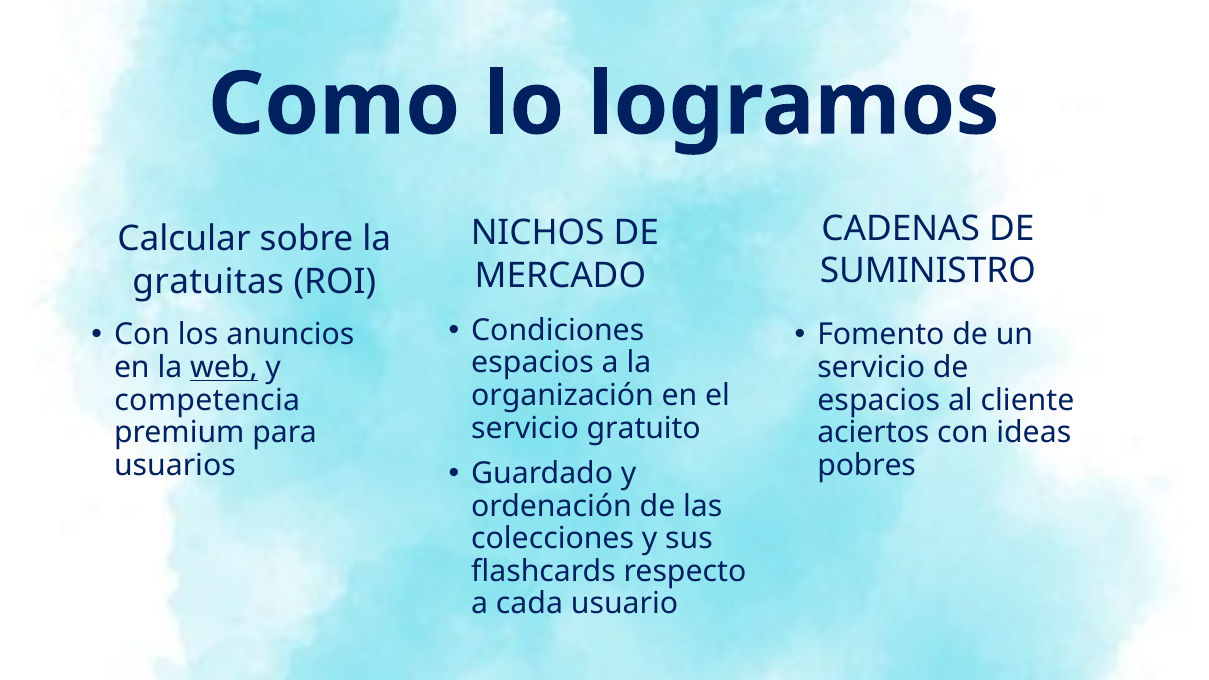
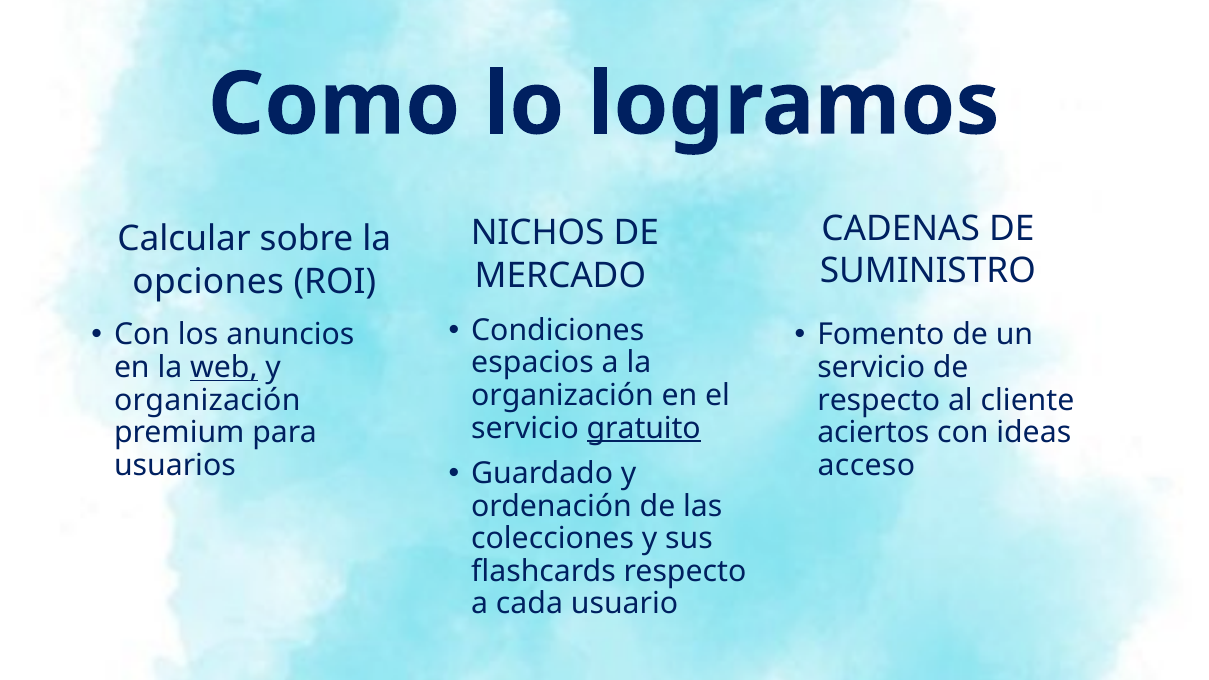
gratuitas: gratuitas -> opciones (208, 281)
competencia: competencia -> organización (207, 400)
espacios: espacios -> respecto (879, 400)
gratuito underline: none -> present (644, 428)
pobres: pobres -> acceso (866, 465)
